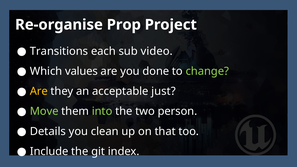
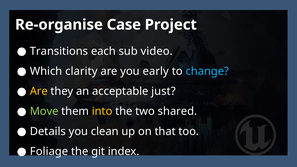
Prop: Prop -> Case (124, 25)
values: values -> clarity (81, 71)
done: done -> early (156, 71)
change colour: light green -> light blue (207, 71)
into colour: light green -> yellow (102, 111)
person: person -> shared (177, 111)
Include: Include -> Foliage (49, 151)
